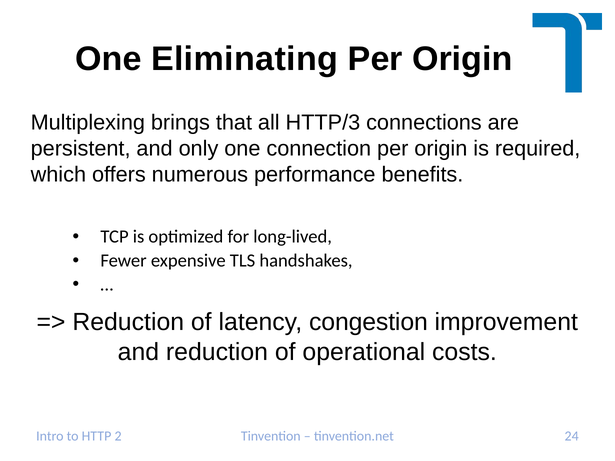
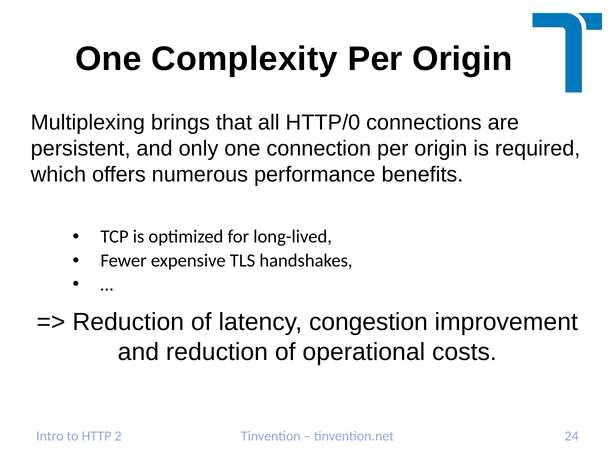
Eliminating: Eliminating -> Complexity (244, 59)
HTTP/3: HTTP/3 -> HTTP/0 (323, 122)
